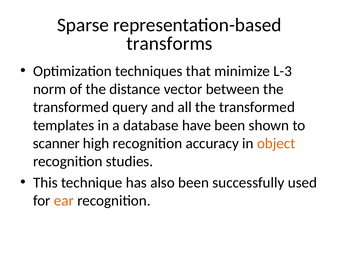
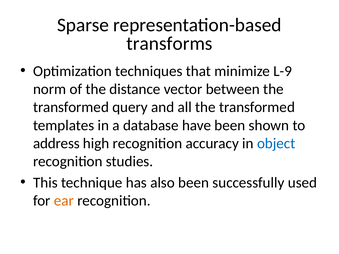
L-3: L-3 -> L-9 (283, 71)
scanner: scanner -> address (56, 144)
object colour: orange -> blue (276, 144)
